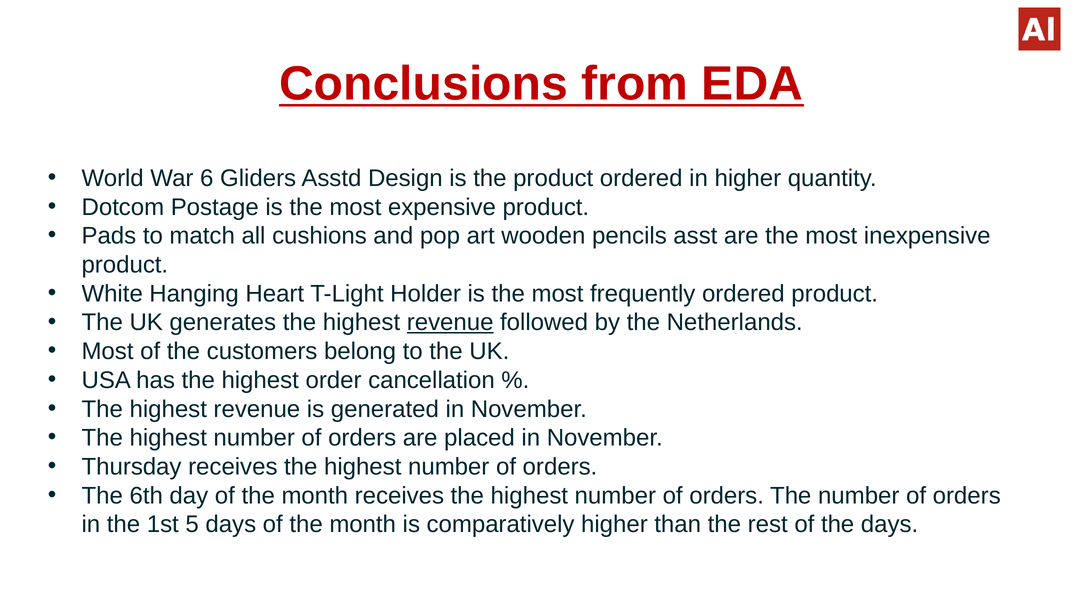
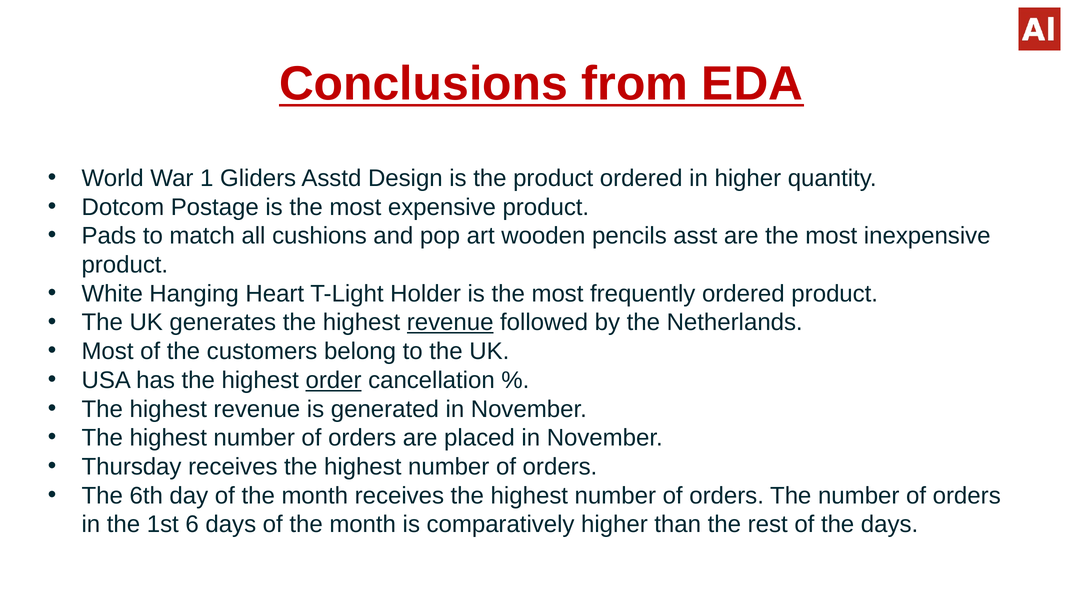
6: 6 -> 1 (207, 178)
order underline: none -> present (334, 380)
5: 5 -> 6 (192, 525)
